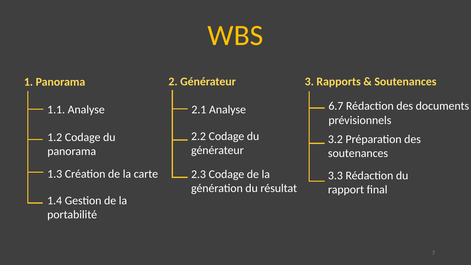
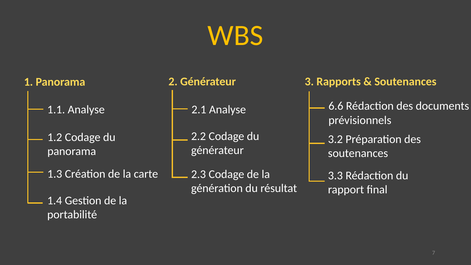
6.7: 6.7 -> 6.6 (336, 106)
